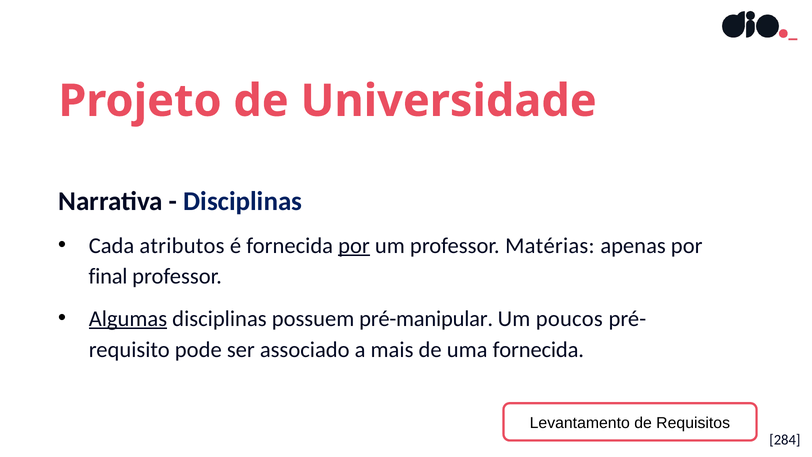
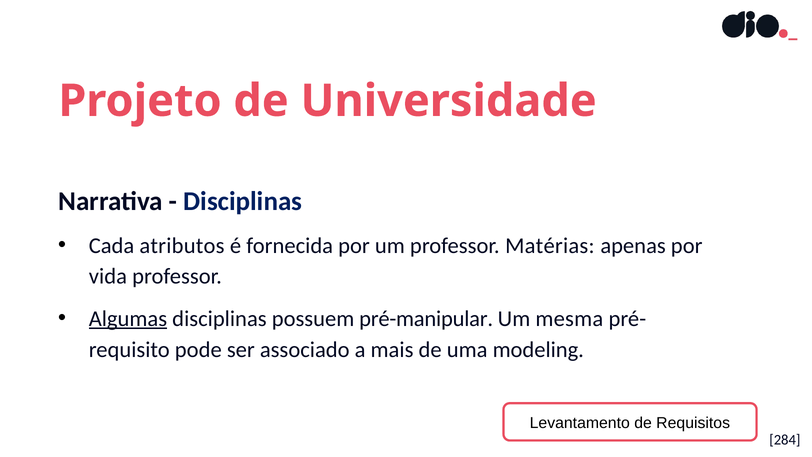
por underline: present -> none (354, 246)
final: final -> vida (108, 276)
poucos: poucos -> mesma (569, 319)
uma fornecida: fornecida -> modeling (538, 349)
